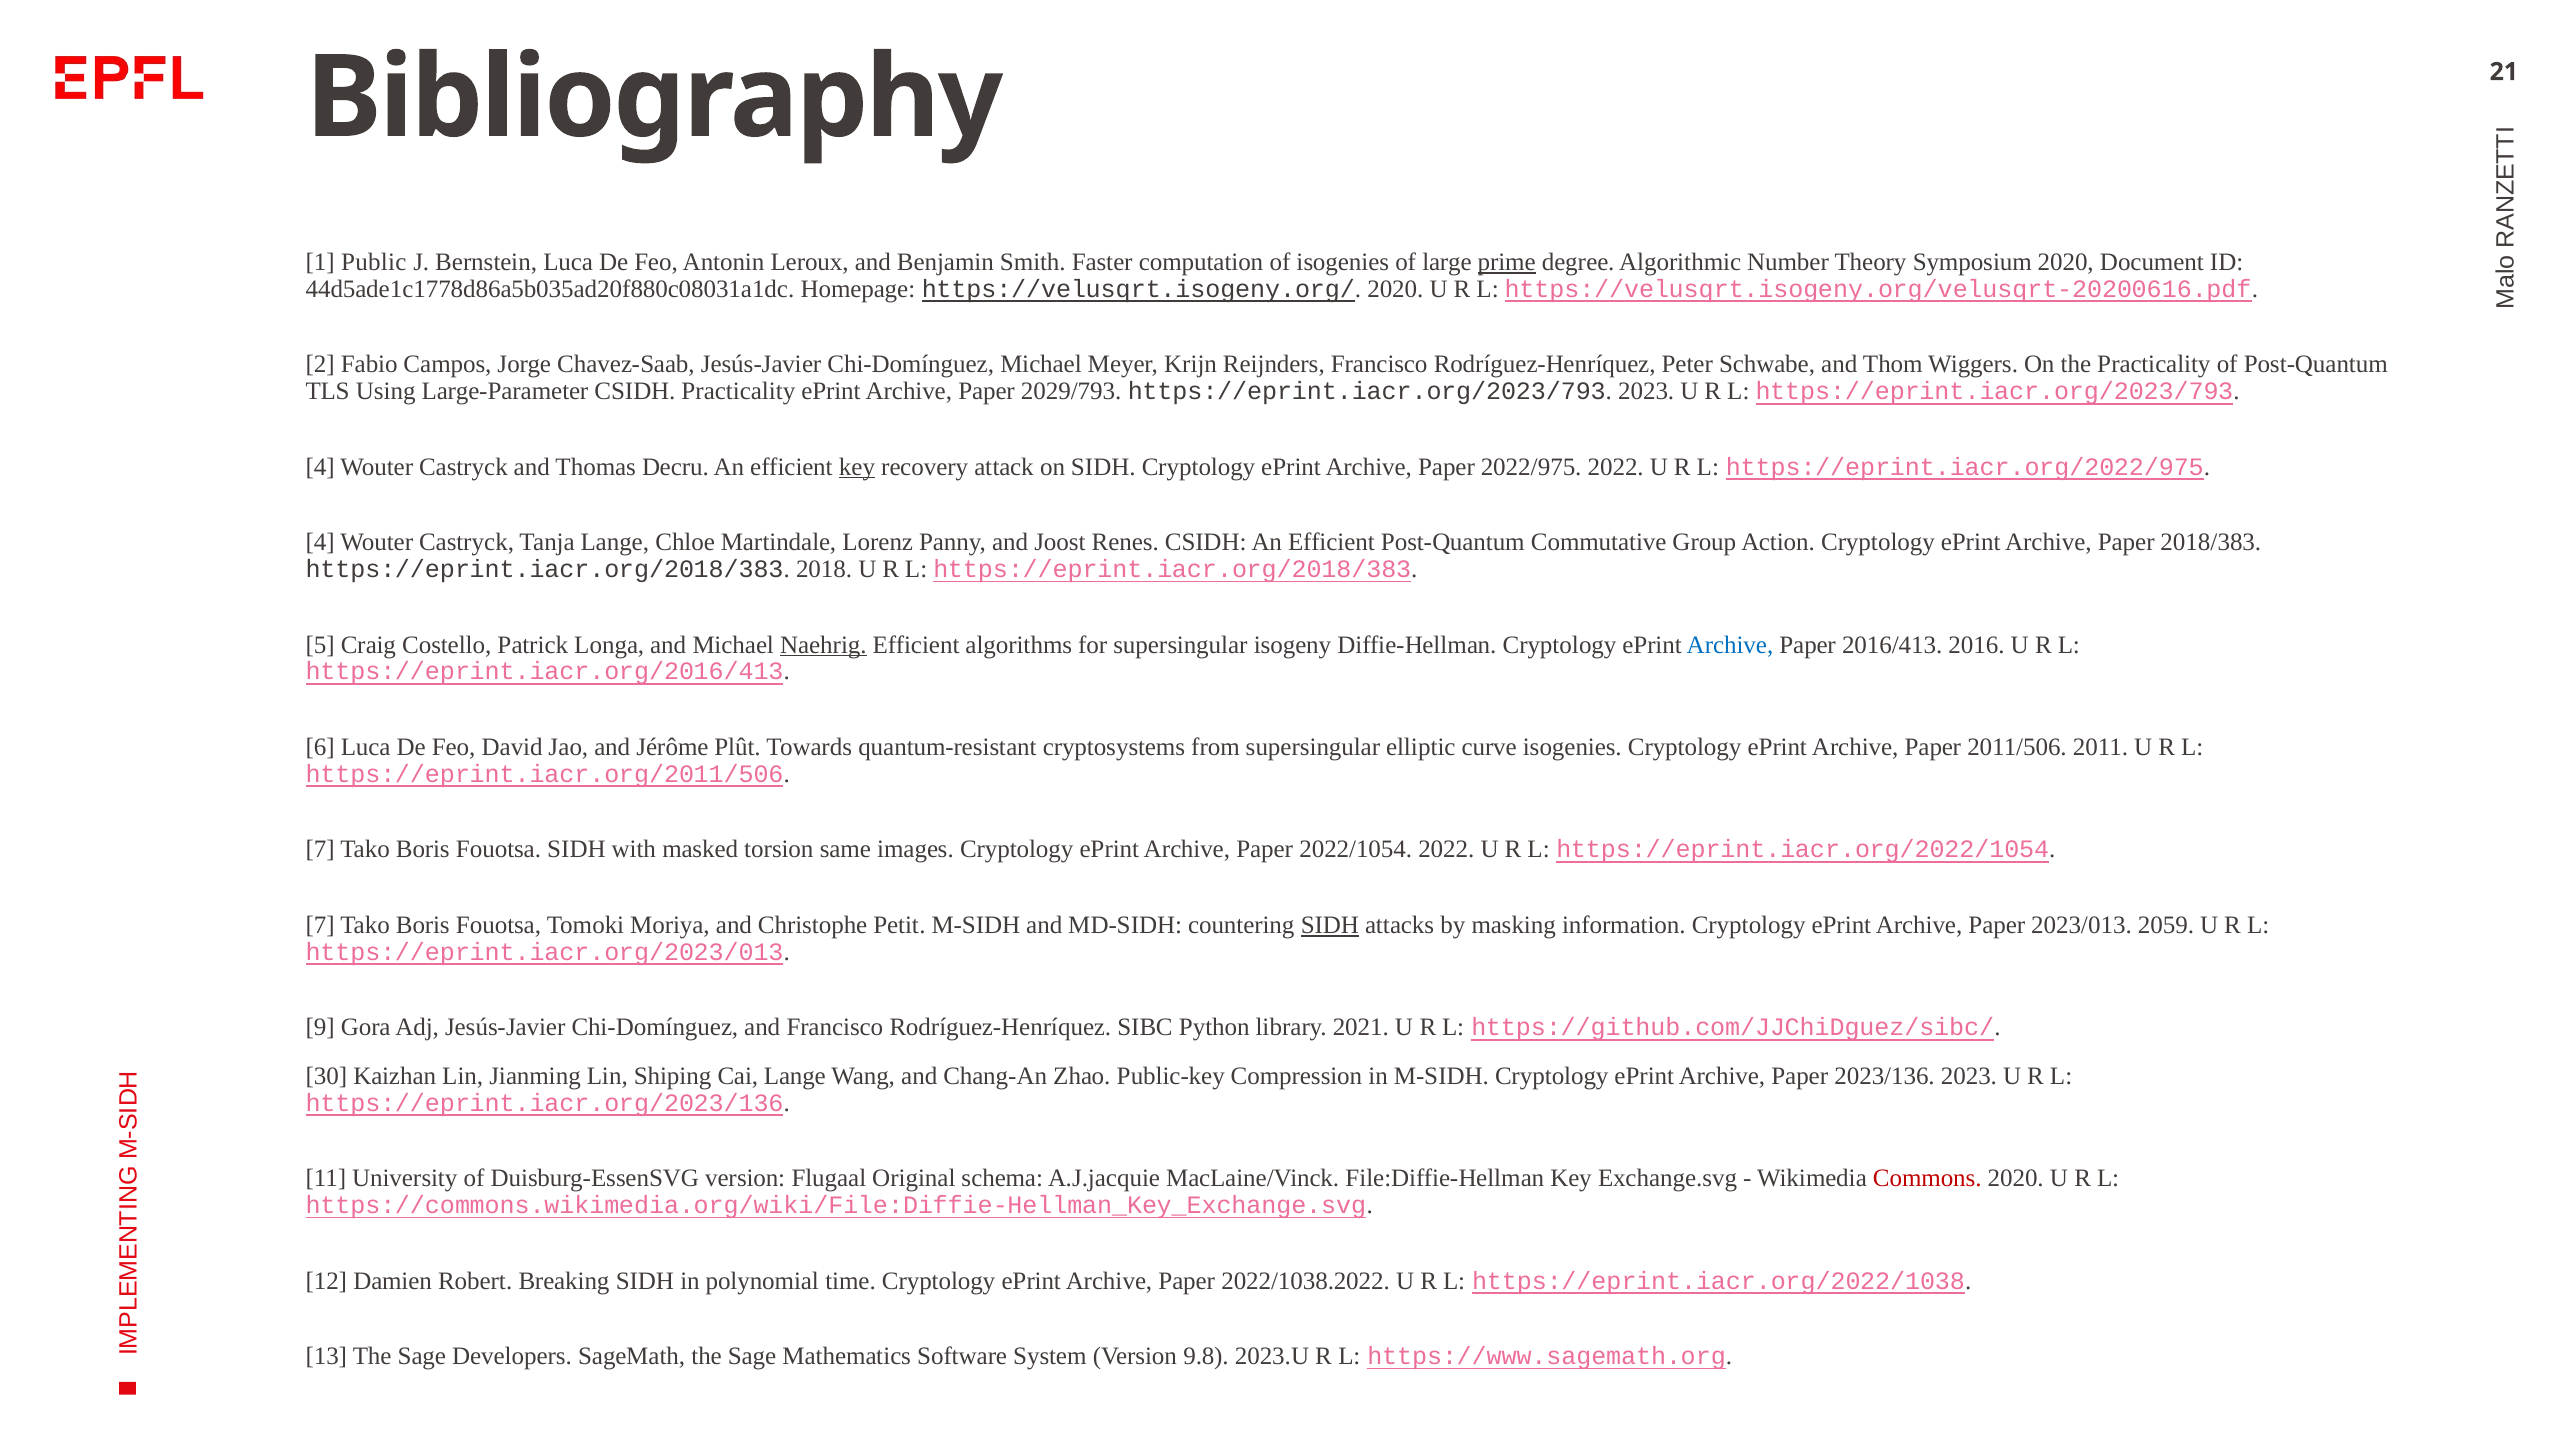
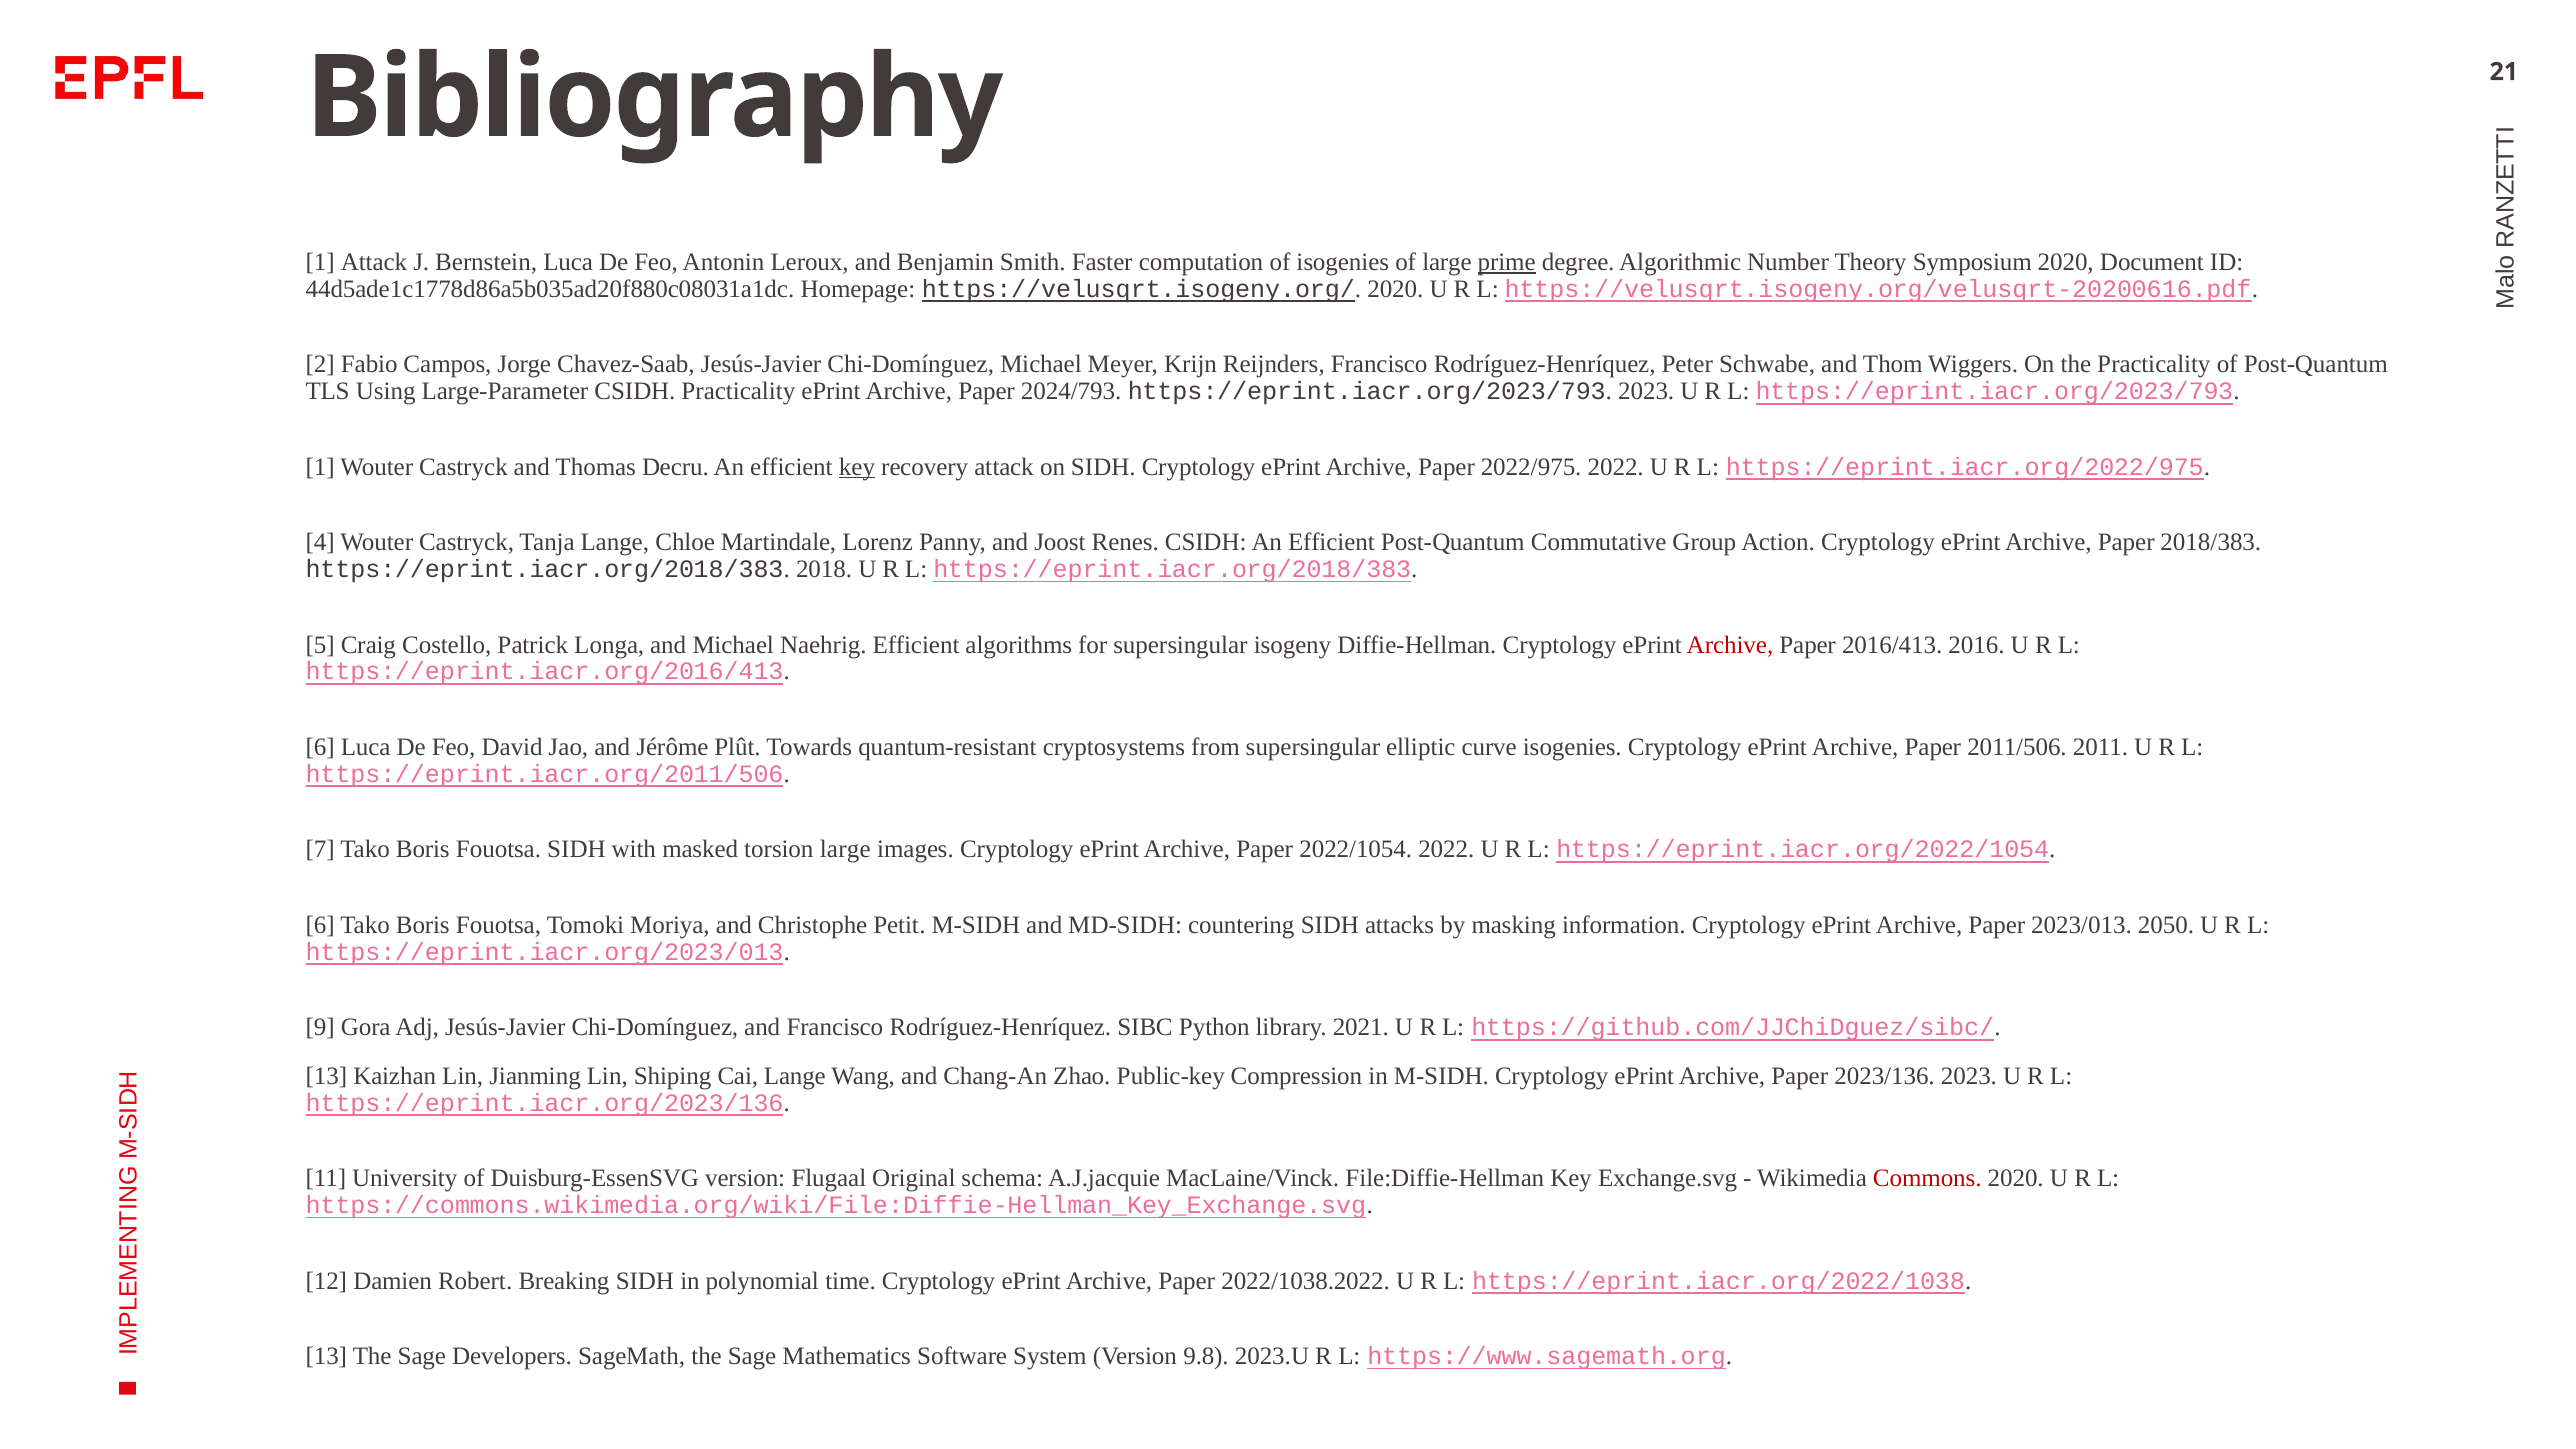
1 Public: Public -> Attack (374, 262)
2029/793: 2029/793 -> 2024/793 (1071, 391)
4: 4 -> 1 (320, 467)
Naehrig underline: present -> none (823, 645)
Archive colour: blue -> red (1730, 645)
torsion same: same -> large (845, 850)
7: 7 -> 6 (320, 925)
SIDH underline: present -> none (1330, 925)
2059: 2059 -> 2050 (2166, 925)
30: 30 -> 13 (326, 1076)
